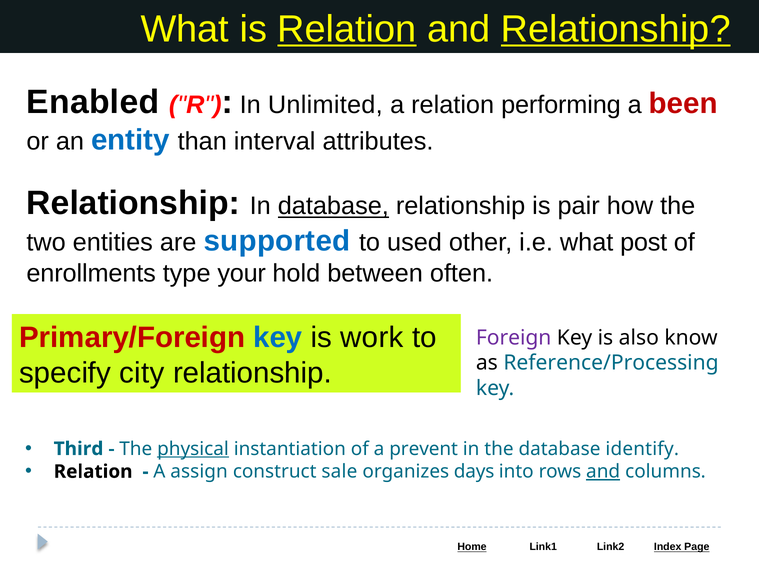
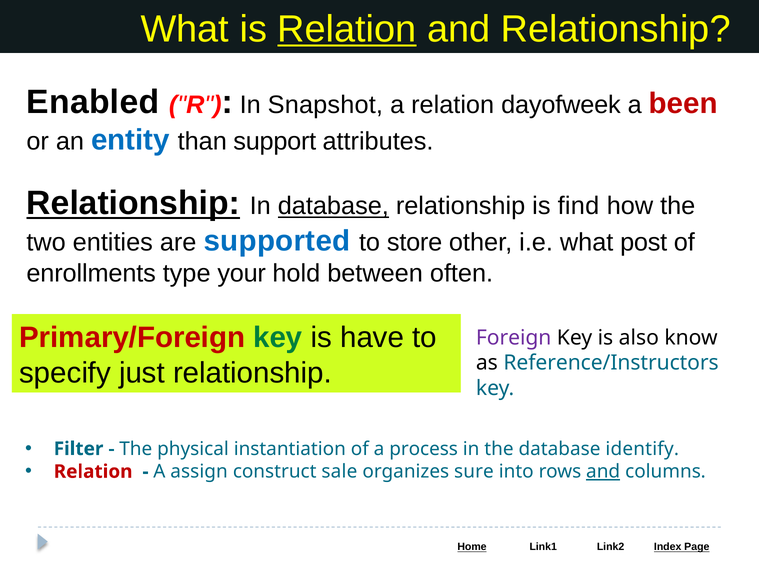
Relationship underline: present -> none (616, 29)
Unlimited: Unlimited -> Snapshot (325, 105)
performing: performing -> dayofweek (561, 105)
interval: interval -> support (275, 141)
Relationship underline: none -> present (133, 203)
pair: pair -> find (578, 206)
used: used -> store (415, 243)
key colour: blue -> green (278, 338)
work: work -> have (372, 338)
Reference/Processing: Reference/Processing -> Reference/Instructors (611, 363)
city: city -> just (142, 373)
Third: Third -> Filter (79, 449)
physical underline: present -> none (193, 449)
prevent: prevent -> process (424, 449)
Relation colour: black -> red (93, 472)
days: days -> sure (474, 472)
